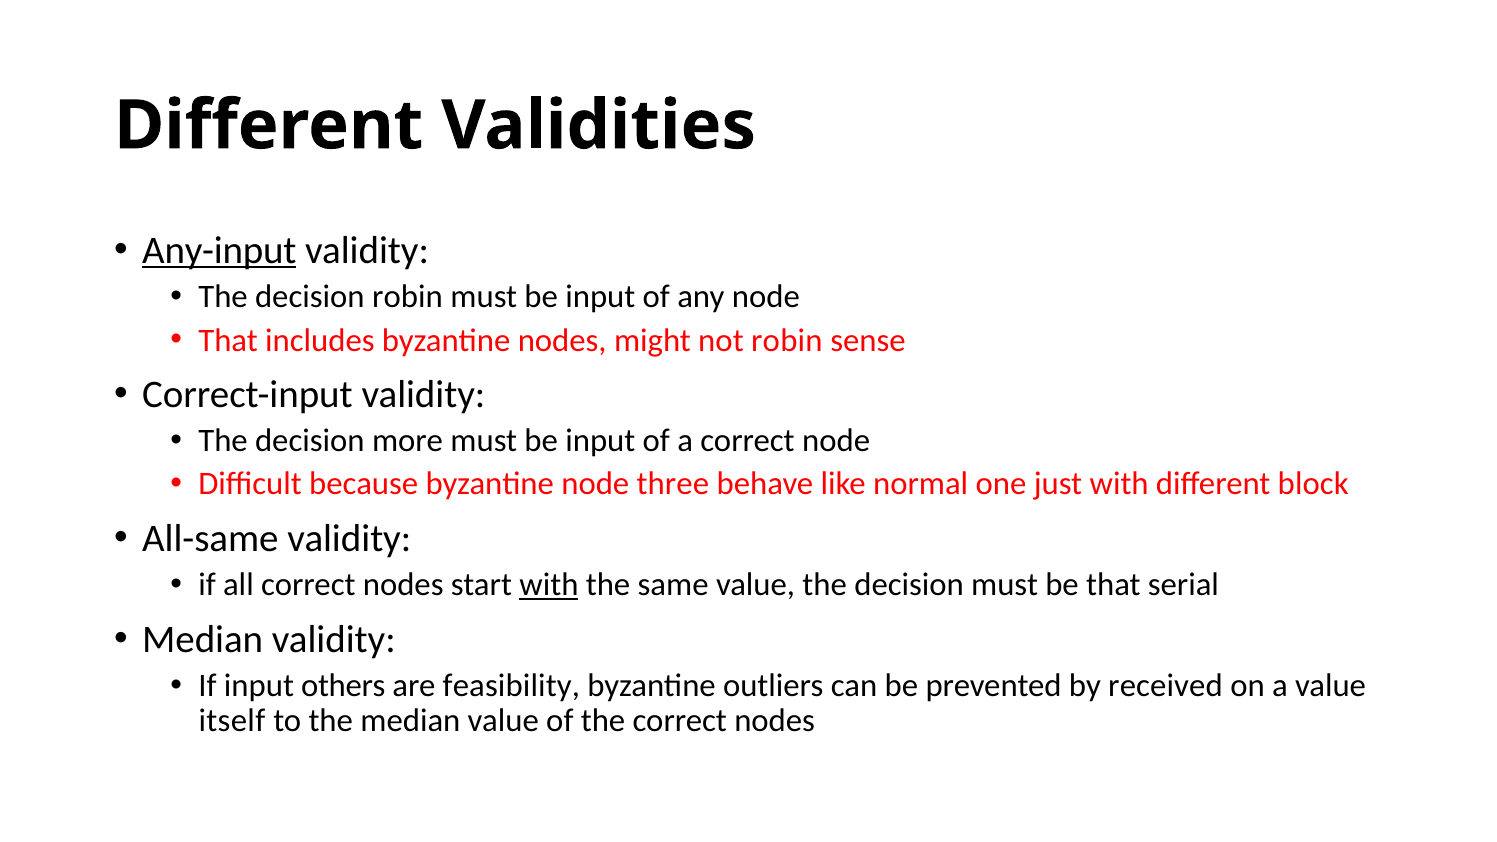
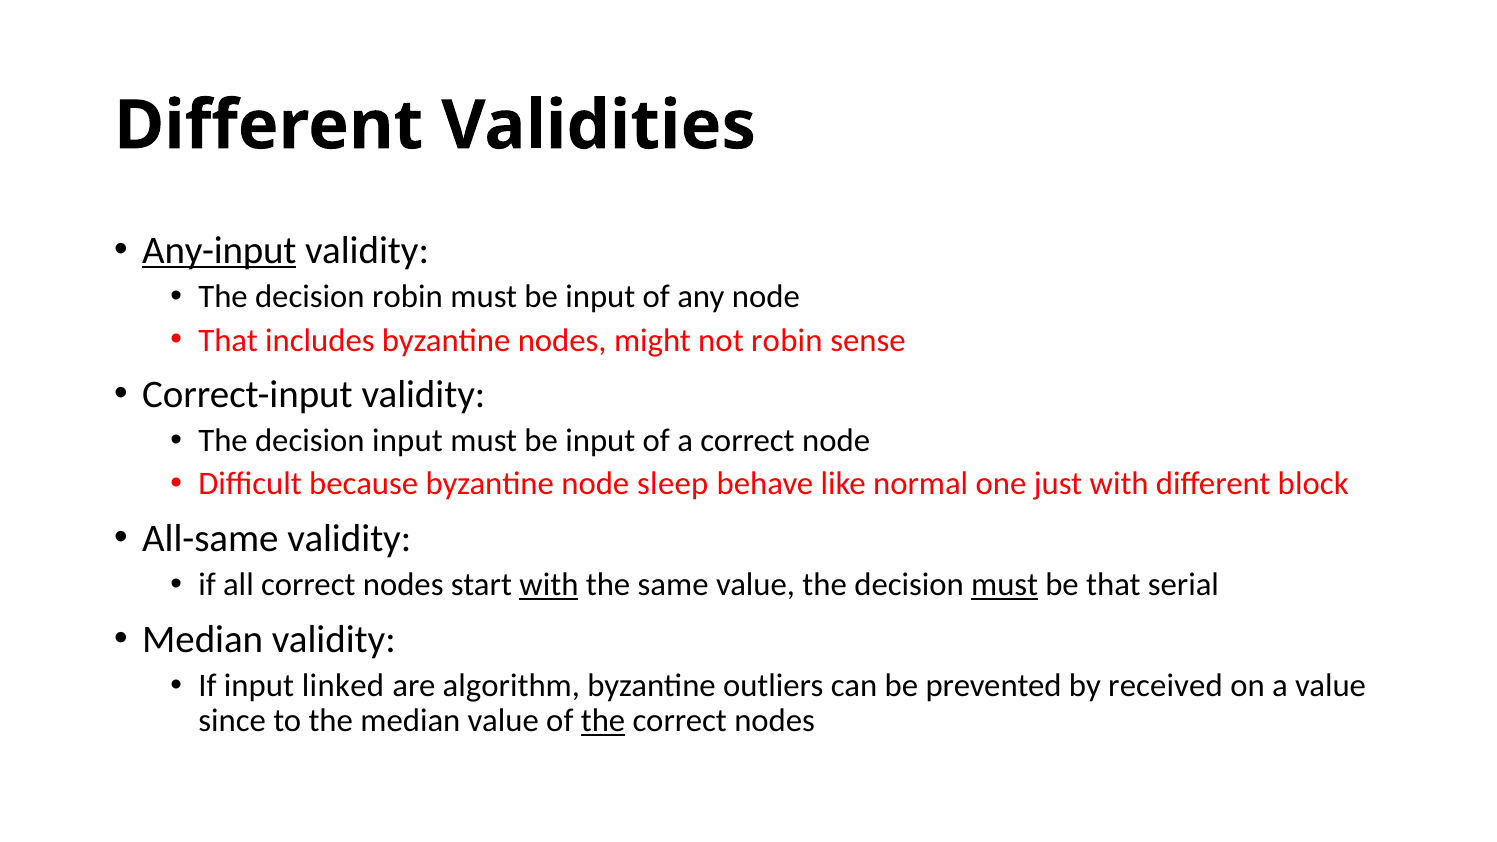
decision more: more -> input (407, 441)
three: three -> sleep (673, 484)
must underline: none -> present (1005, 585)
others: others -> linked (343, 686)
feasibility: feasibility -> algorithm (511, 686)
itself: itself -> since (232, 721)
the underline: none -> present (603, 721)
